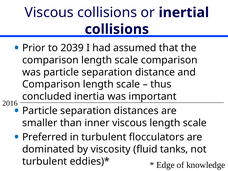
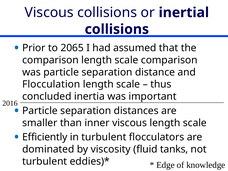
2039: 2039 -> 2065 (72, 48)
Comparison: Comparison -> Flocculation (51, 84)
Preferred: Preferred -> Efficiently (45, 137)
